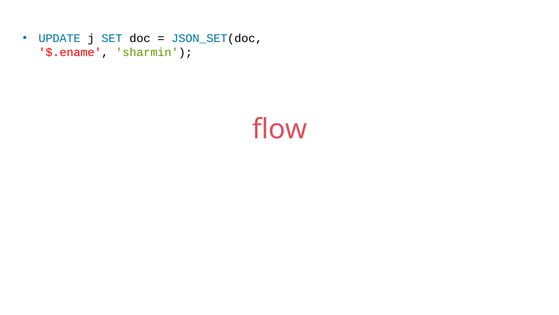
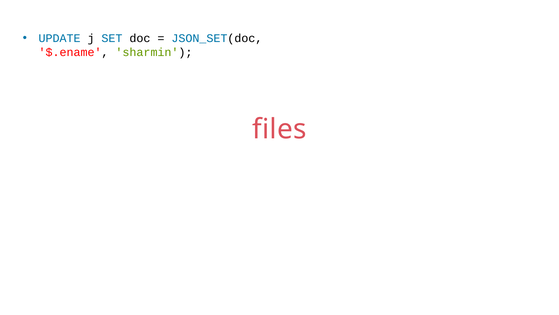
flow: flow -> files (279, 129)
